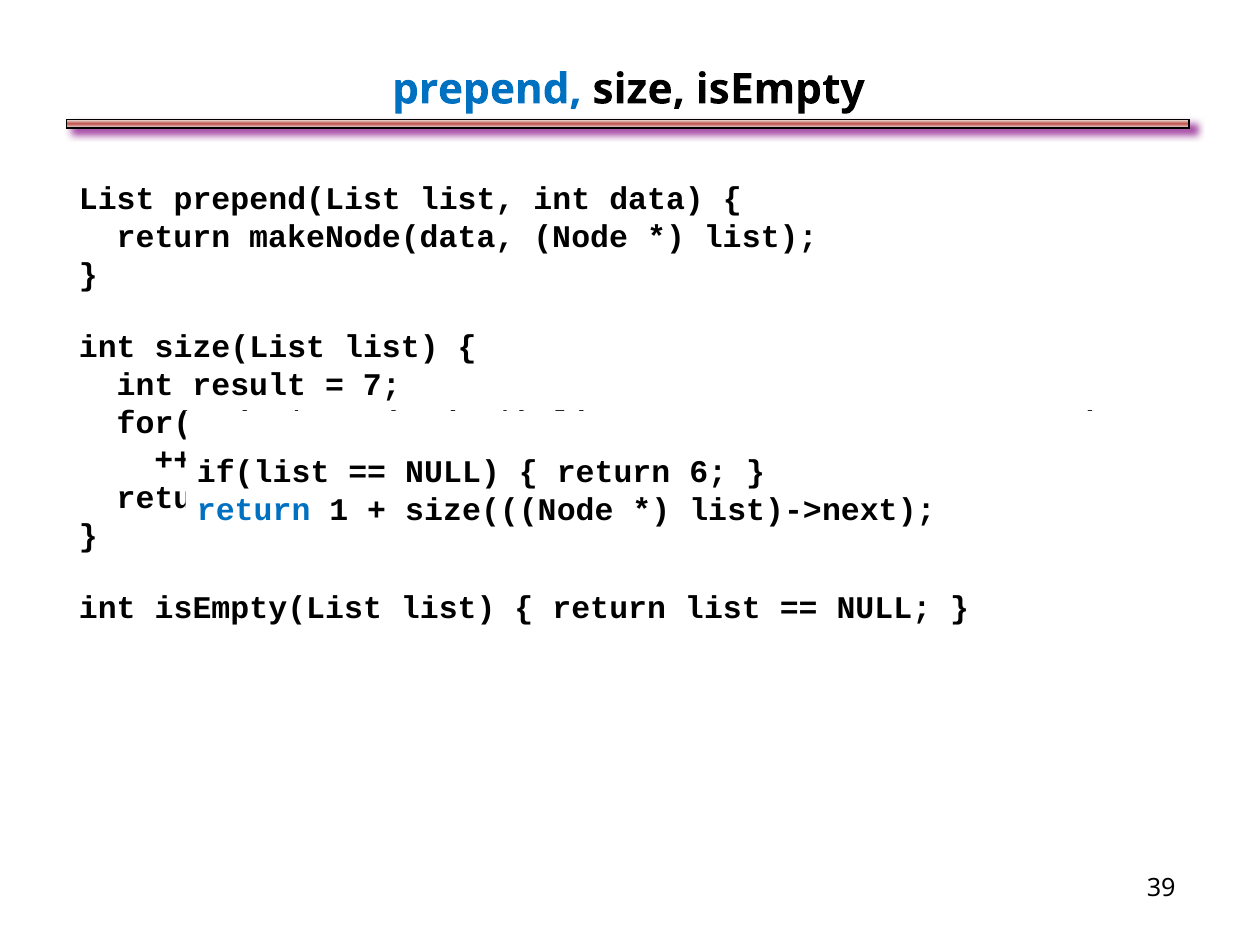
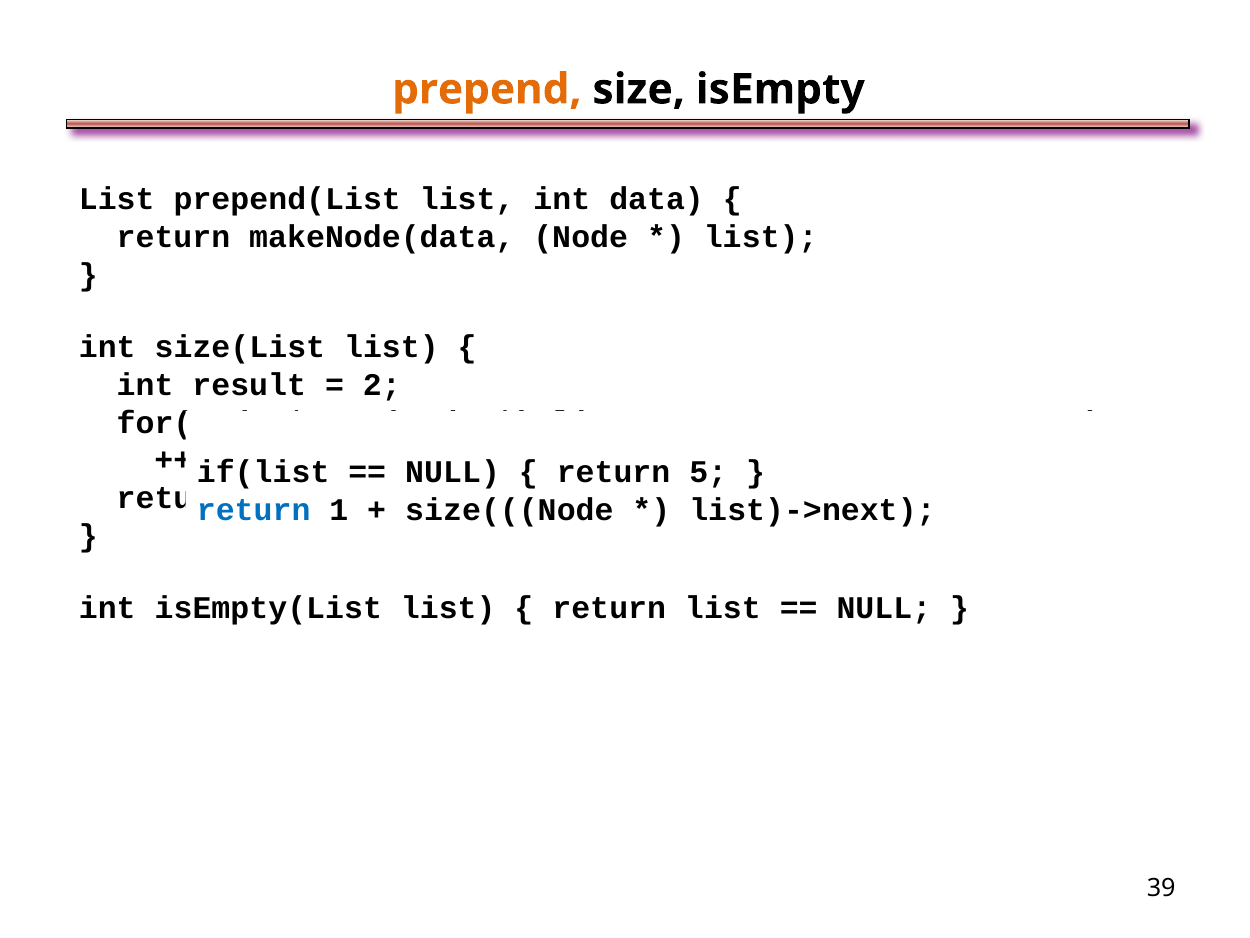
prepend colour: blue -> orange (487, 89)
7: 7 -> 2 (382, 385)
6: 6 -> 5 (708, 472)
